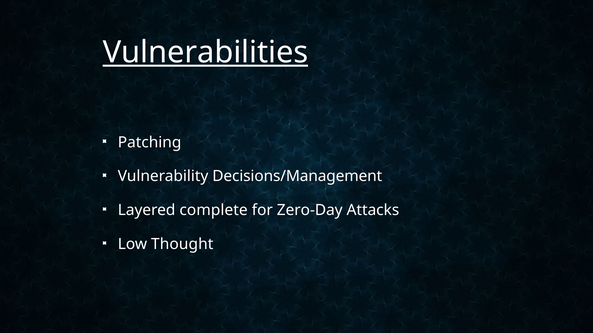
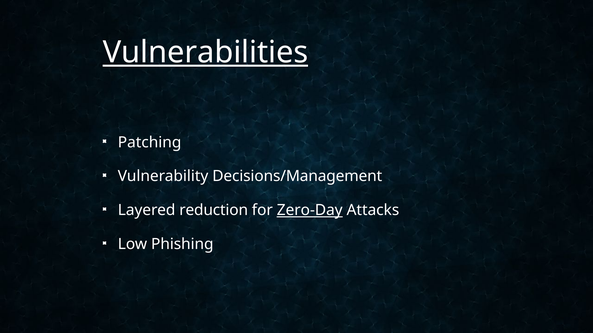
complete: complete -> reduction (214, 210)
Zero-Day underline: none -> present (310, 210)
Thought: Thought -> Phishing (182, 244)
